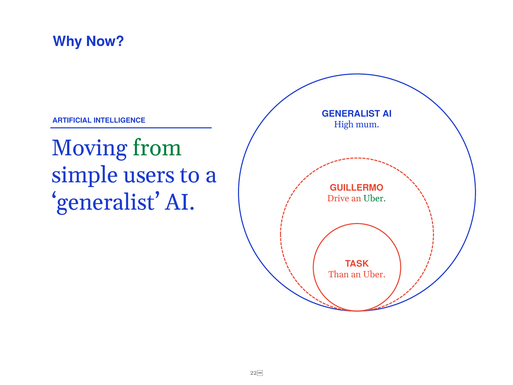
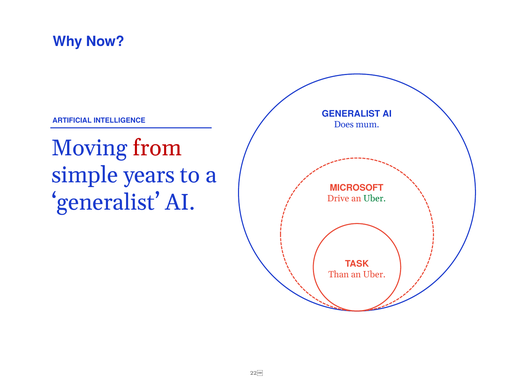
High: High -> Does (344, 125)
from colour: green -> red (157, 148)
users: users -> years (149, 175)
GUILLERMO: GUILLERMO -> MICROSOFT (357, 188)
